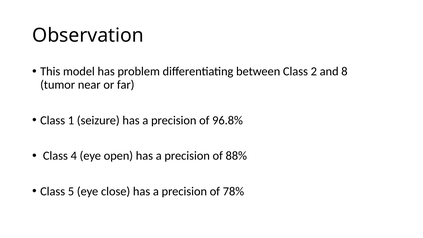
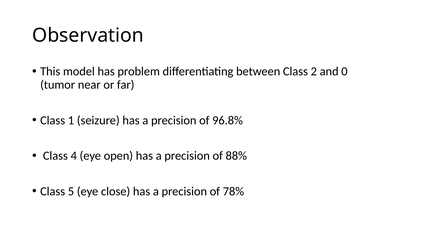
8: 8 -> 0 (344, 72)
